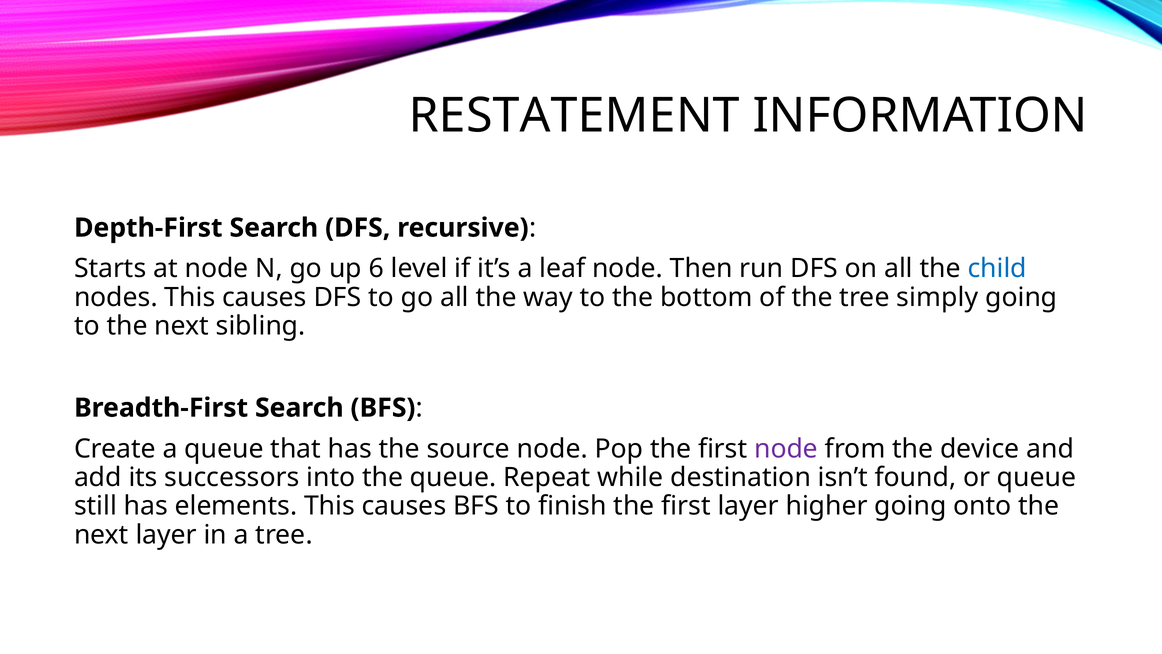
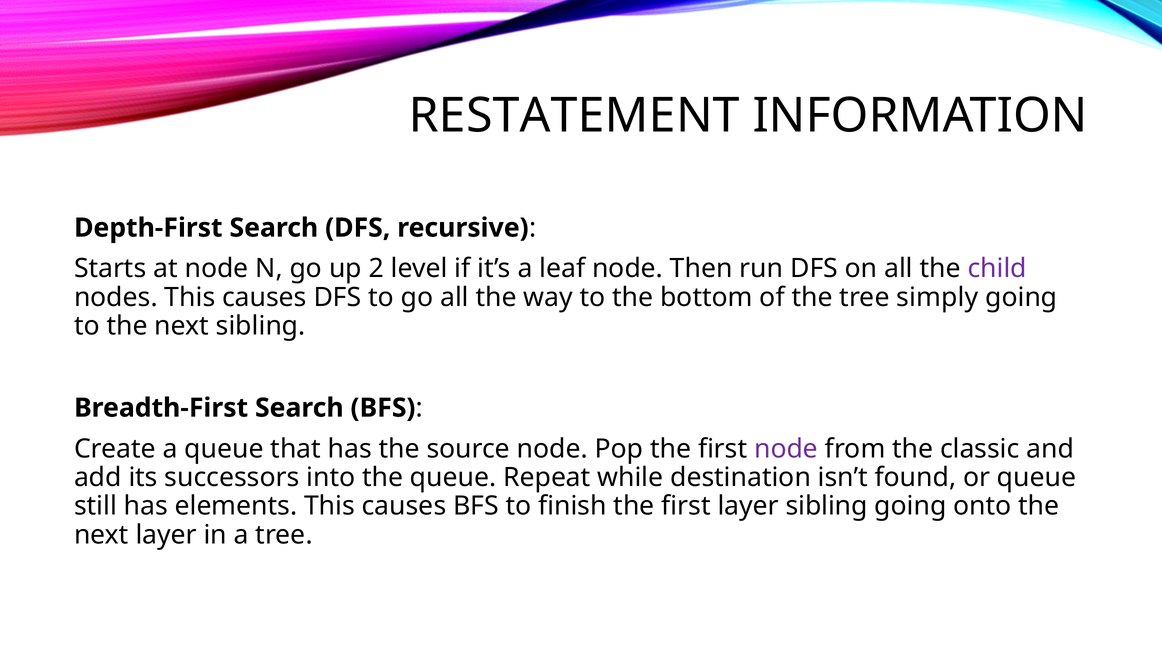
6: 6 -> 2 (376, 269)
child colour: blue -> purple (997, 269)
device: device -> classic (980, 448)
layer higher: higher -> sibling (827, 506)
